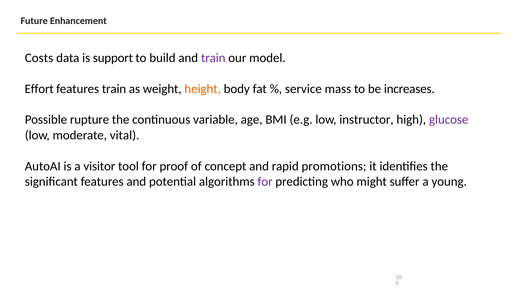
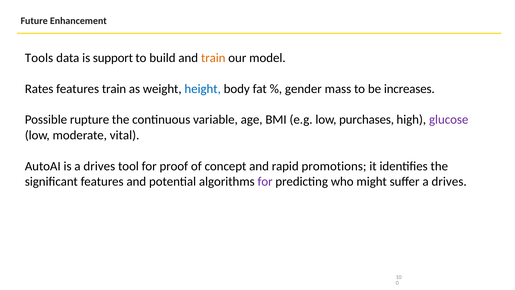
Costs: Costs -> Tools (39, 58)
train colour: purple -> orange (213, 58)
Effort: Effort -> Rates (39, 89)
height colour: orange -> blue (203, 89)
service: service -> gender (303, 89)
instructor: instructor -> purchases (367, 120)
is a visitor: visitor -> drives (99, 166)
suffer a young: young -> drives (449, 181)
